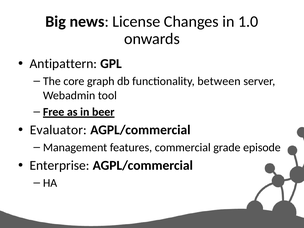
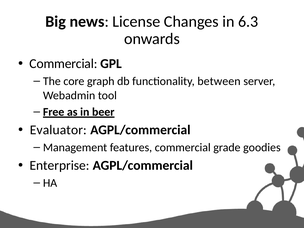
1.0: 1.0 -> 6.3 (248, 22)
Antipattern: Antipattern -> Commercial (63, 64)
episode: episode -> goodies (262, 147)
